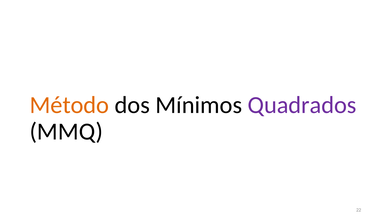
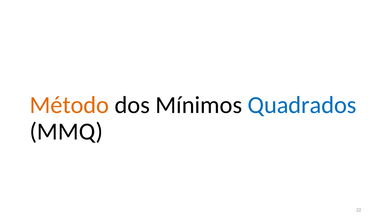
Quadrados colour: purple -> blue (302, 105)
